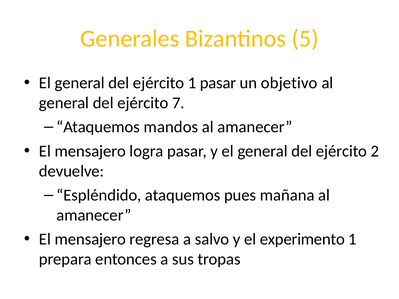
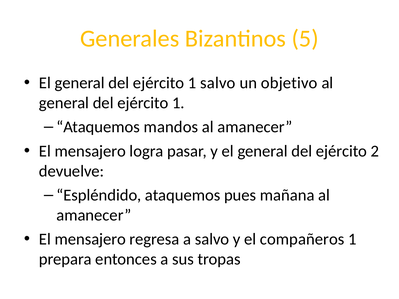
1 pasar: pasar -> salvo (218, 83)
7: 7 -> 1 (178, 103)
experimento: experimento -> compañeros (302, 239)
